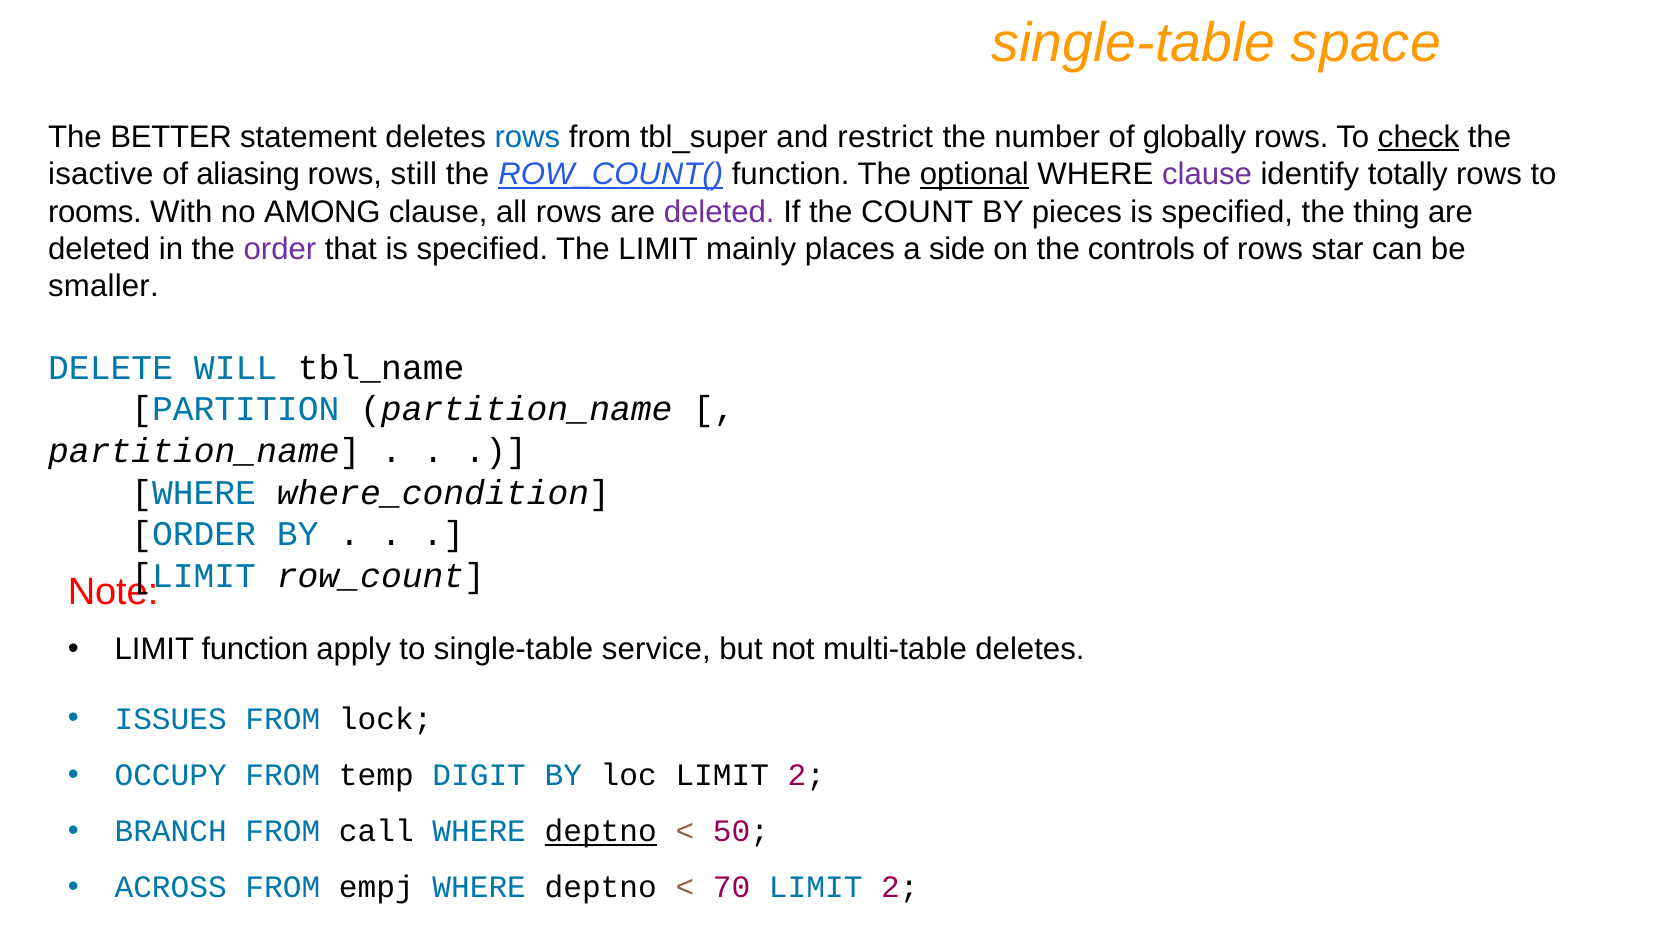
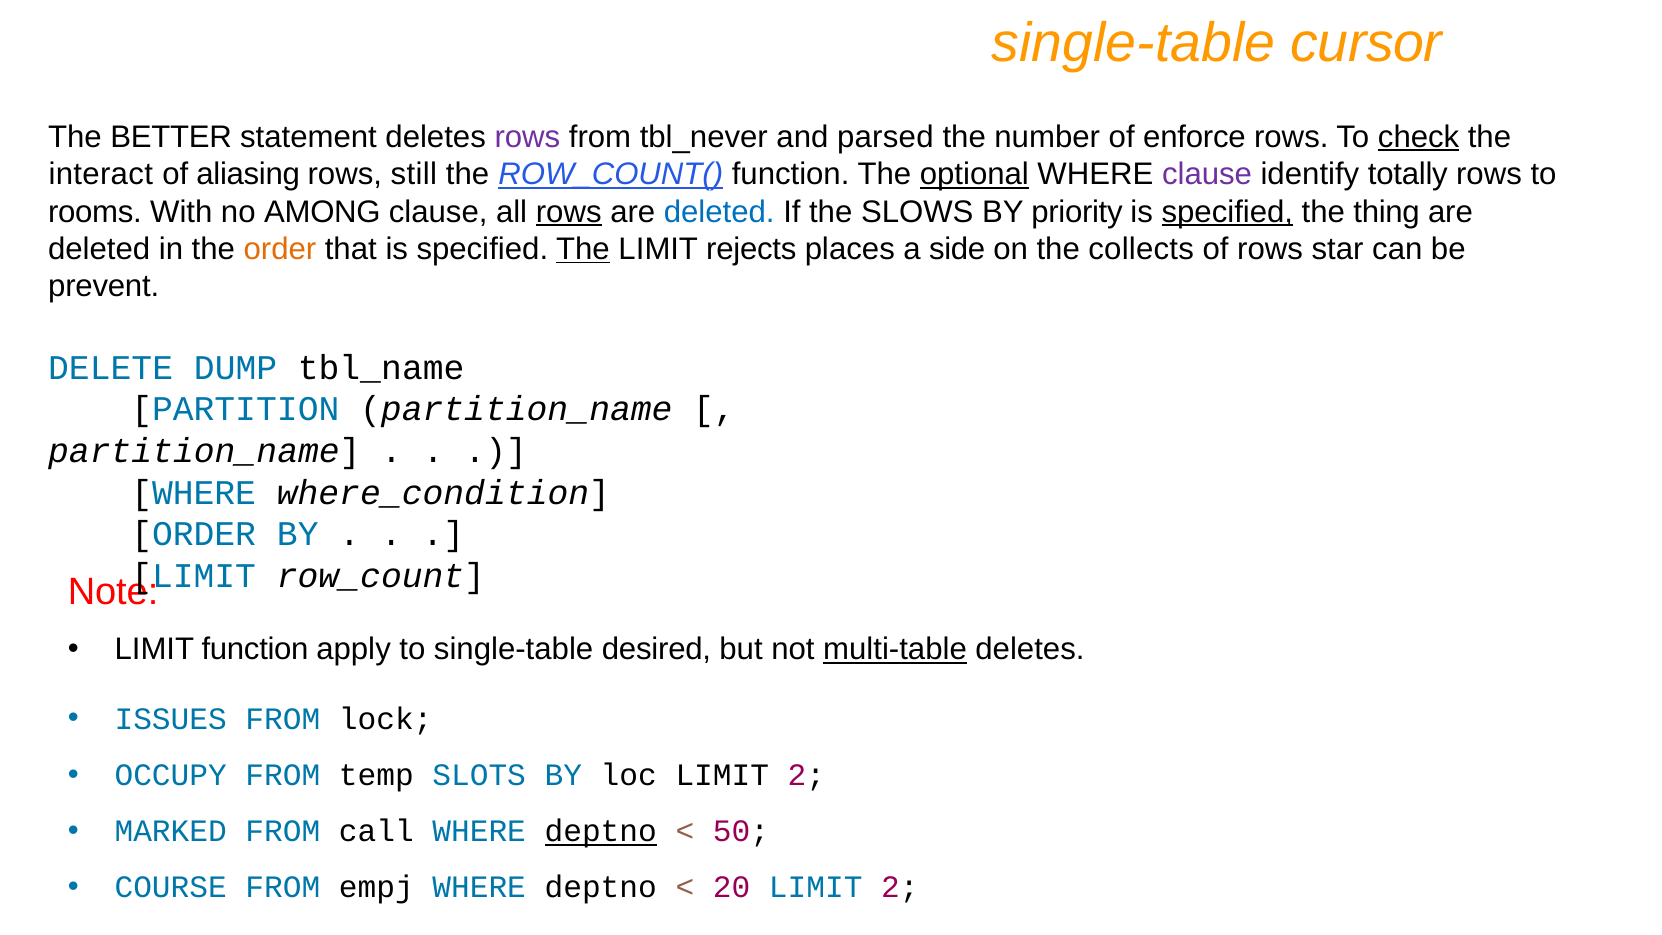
space: space -> cursor (1366, 43)
rows colour: blue -> purple (527, 137)
tbl_super: tbl_super -> tbl_never (704, 137)
restrict: restrict -> parsed (885, 137)
globally: globally -> enforce (1194, 137)
isactive: isactive -> interact (101, 174)
rows underline: none -> present (569, 212)
deleted colour: purple -> blue (719, 212)
COUNT: COUNT -> SLOWS (917, 212)
pieces: pieces -> priority (1077, 212)
specified underline: none -> present (1227, 212)
order colour: purple -> orange (280, 249)
The underline: none -> present (583, 249)
mainly: mainly -> rejects (751, 249)
controls: controls -> collects (1141, 249)
smaller: smaller -> prevent (104, 287)
WILL: WILL -> DUMP (236, 368)
service: service -> desired (656, 650)
multi-table underline: none -> present (895, 650)
DIGIT: DIGIT -> SLOTS (479, 775)
BRANCH: BRANCH -> MARKED (171, 831)
ACROSS: ACROSS -> COURSE (171, 887)
70: 70 -> 20 (732, 887)
